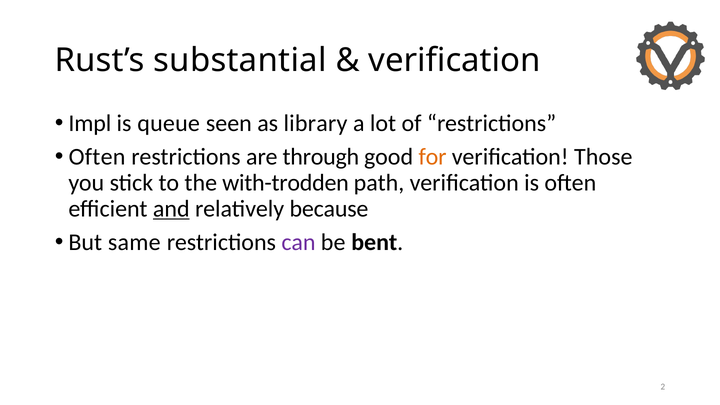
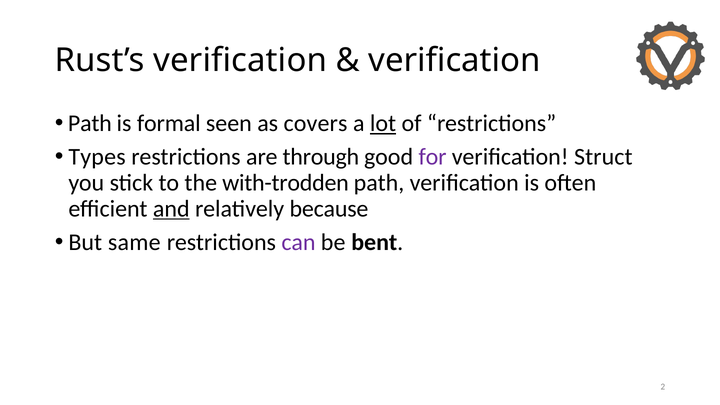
Rust’s substantial: substantial -> verification (240, 60)
Impl: Impl -> Path (90, 123)
queue: queue -> formal (169, 123)
library: library -> covers (315, 123)
lot underline: none -> present (383, 123)
Often: Often -> Types (97, 157)
for colour: orange -> purple (433, 157)
Those: Those -> Struct (603, 157)
